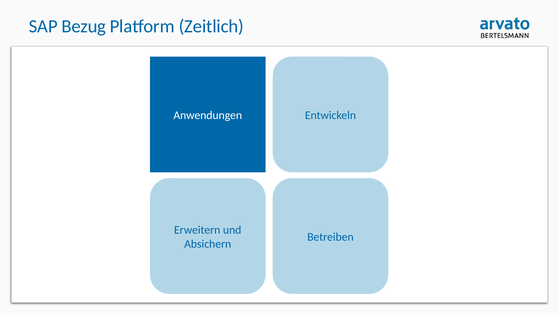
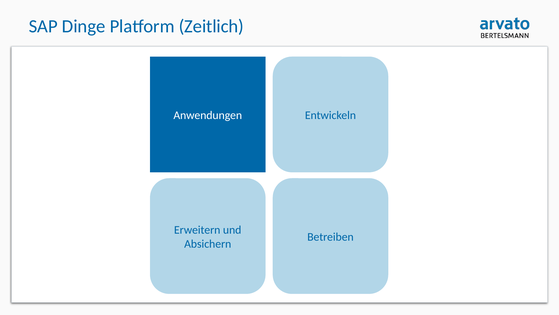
Bezug: Bezug -> Dinge (84, 26)
